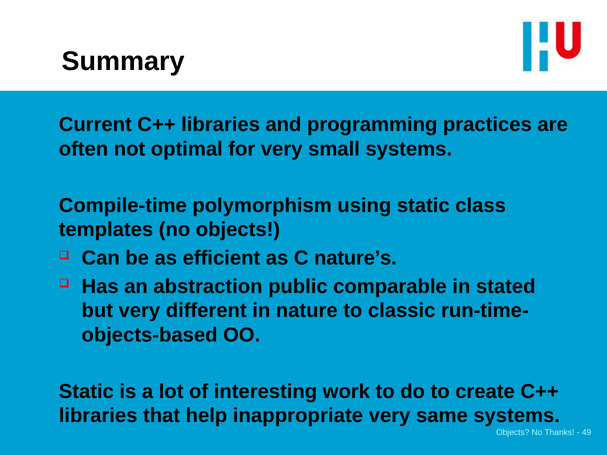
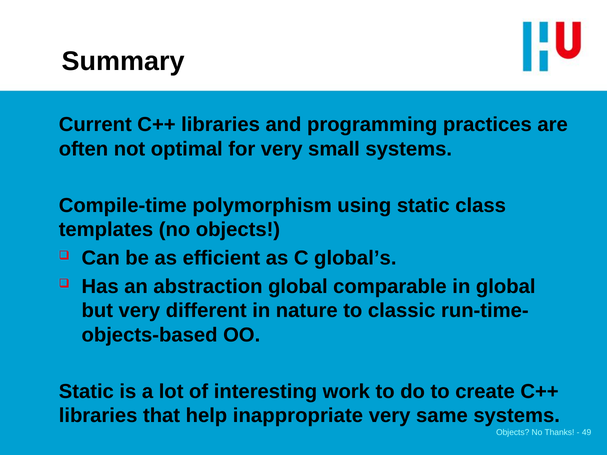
nature’s: nature’s -> global’s (355, 258)
abstraction public: public -> global (298, 287)
in stated: stated -> global (506, 287)
